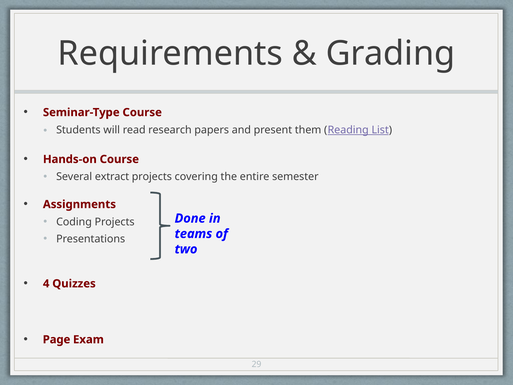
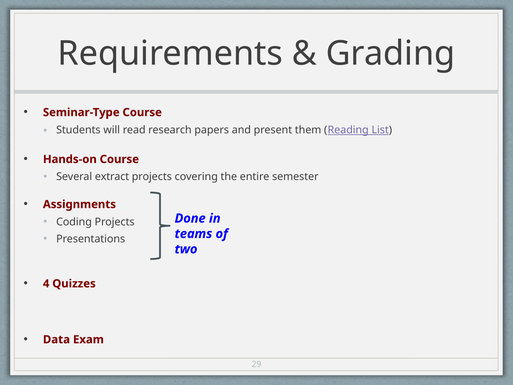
Page: Page -> Data (56, 339)
